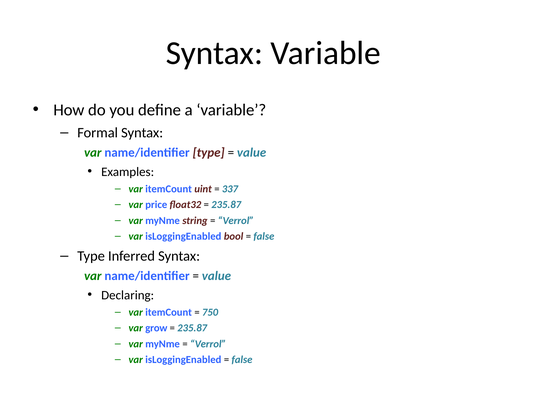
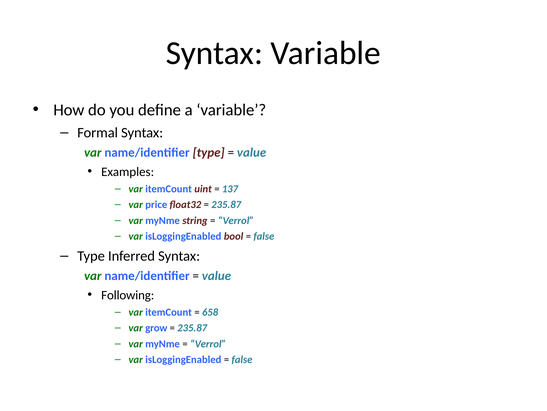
337: 337 -> 137 (230, 189)
Declaring: Declaring -> Following (128, 295)
750: 750 -> 658 (210, 312)
